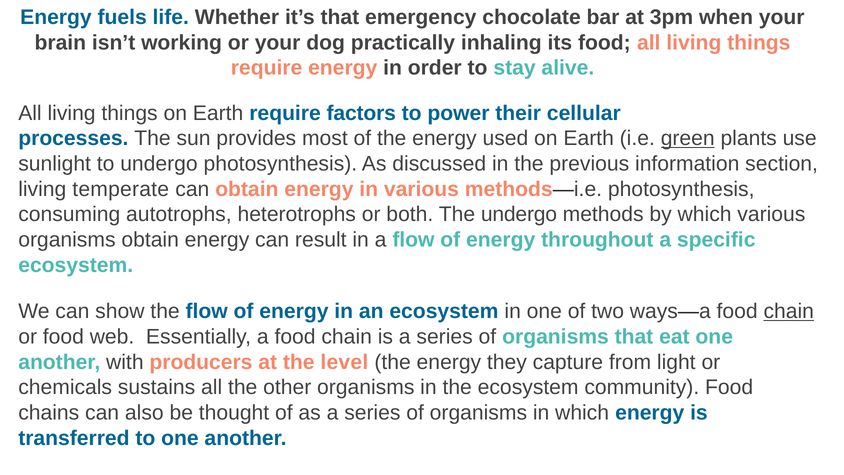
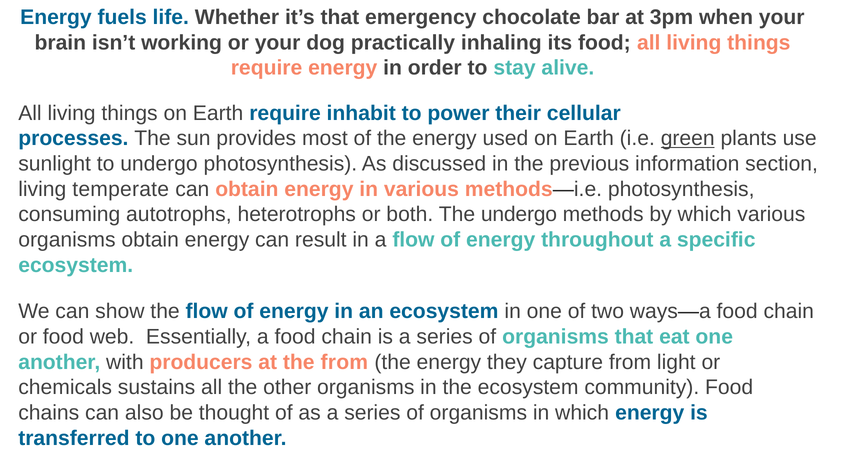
factors: factors -> inhabit (361, 113)
chain underline: present -> none (789, 311)
the level: level -> from (344, 362)
